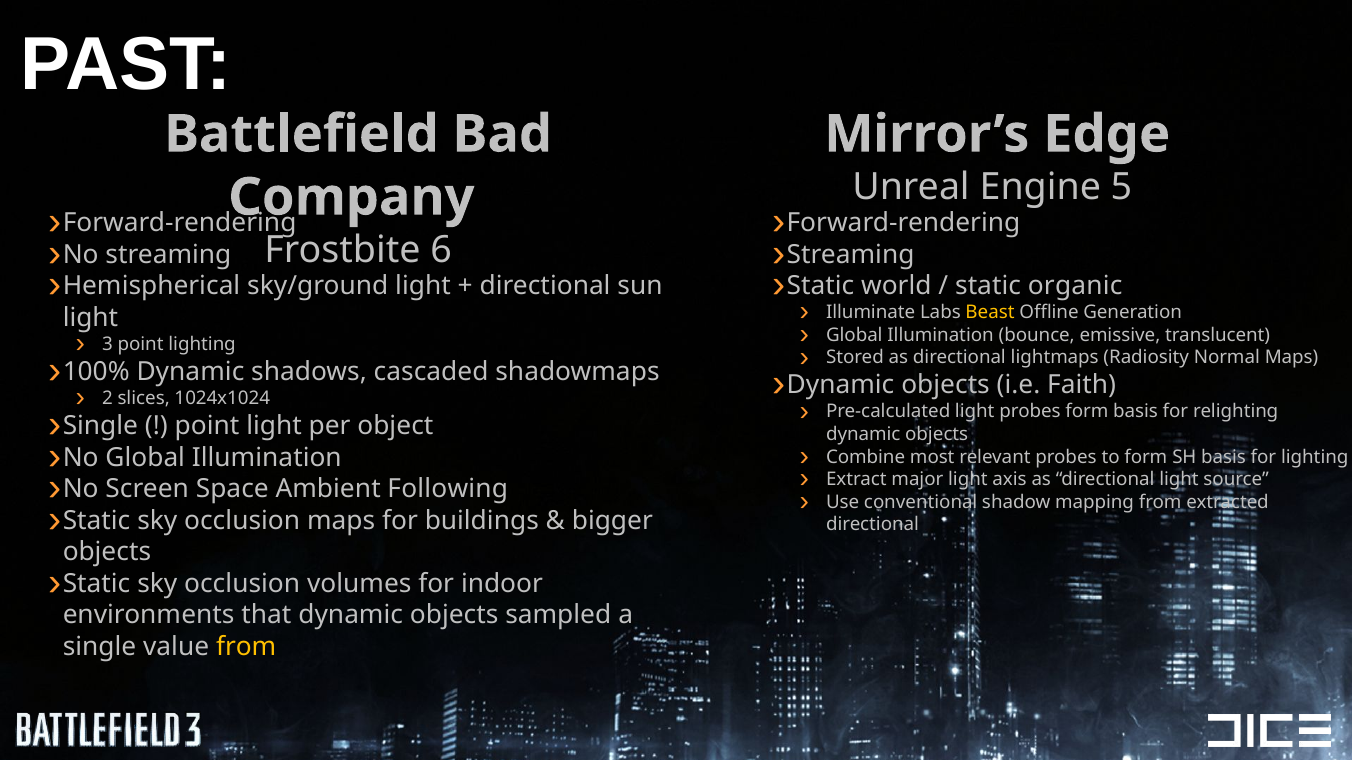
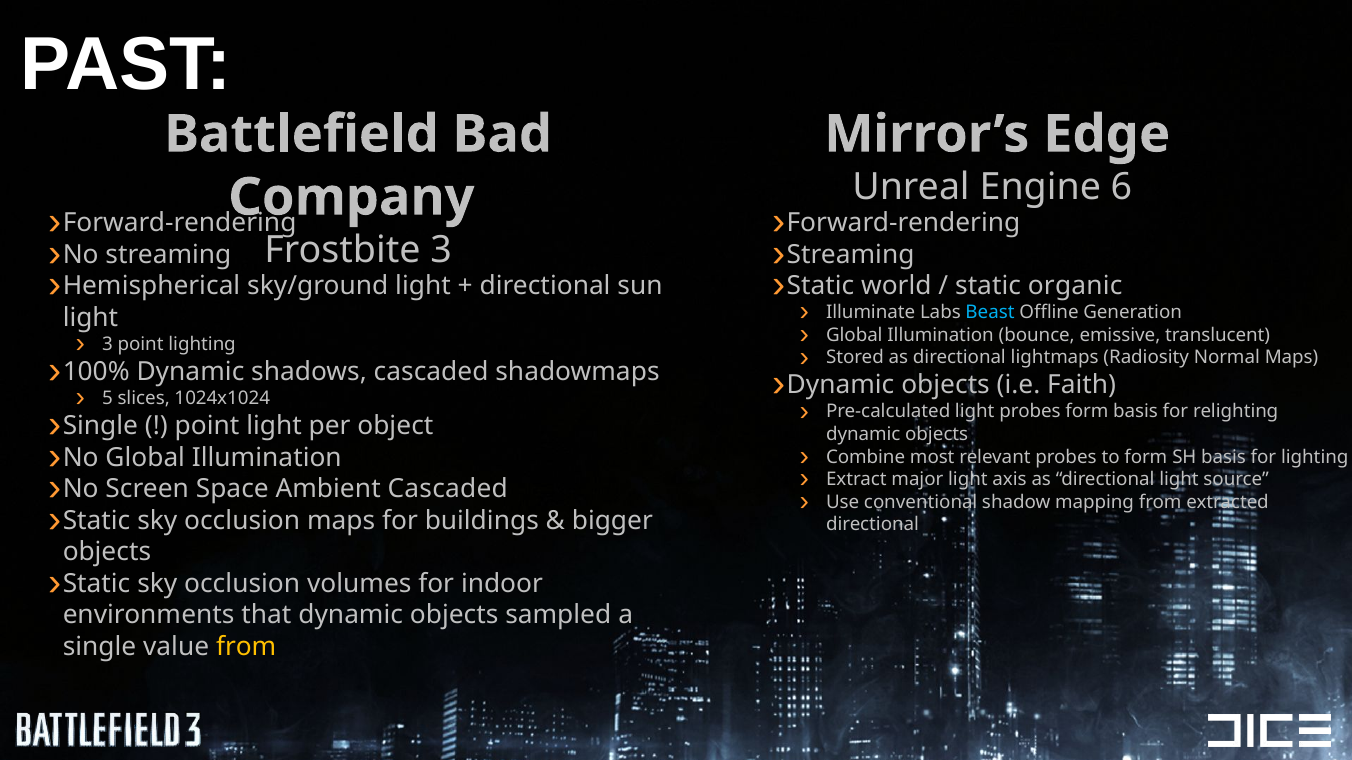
5: 5 -> 6 (1121, 187)
Frostbite 6: 6 -> 3 (441, 250)
Beast colour: yellow -> light blue (990, 313)
2: 2 -> 5 (108, 398)
Ambient Following: Following -> Cascaded (448, 489)
